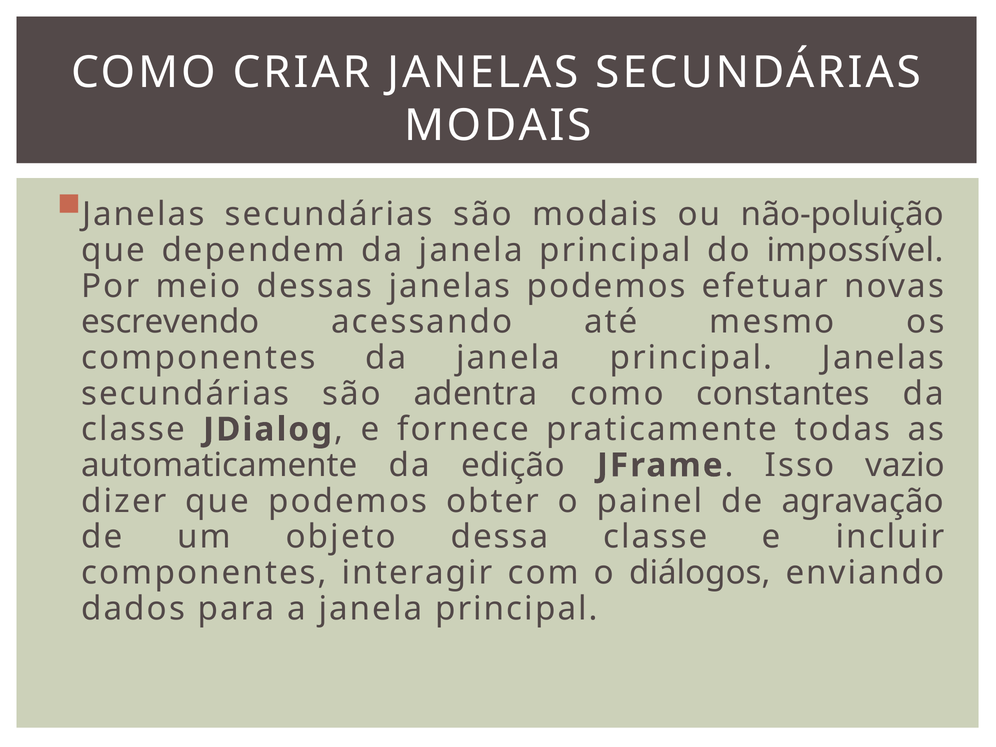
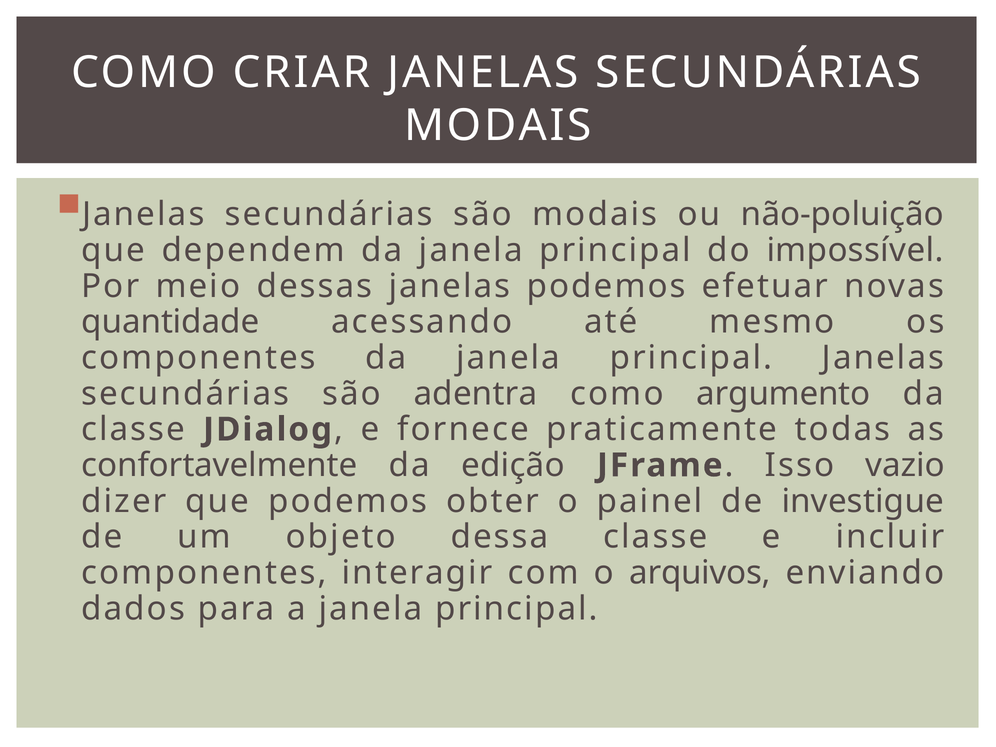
escrevendo: escrevendo -> quantidade (170, 322)
constantes: constantes -> argumento (783, 394)
automaticamente: automaticamente -> confortavelmente (219, 465)
agravação: agravação -> investigue (863, 501)
diálogos: diálogos -> arquivos (700, 573)
